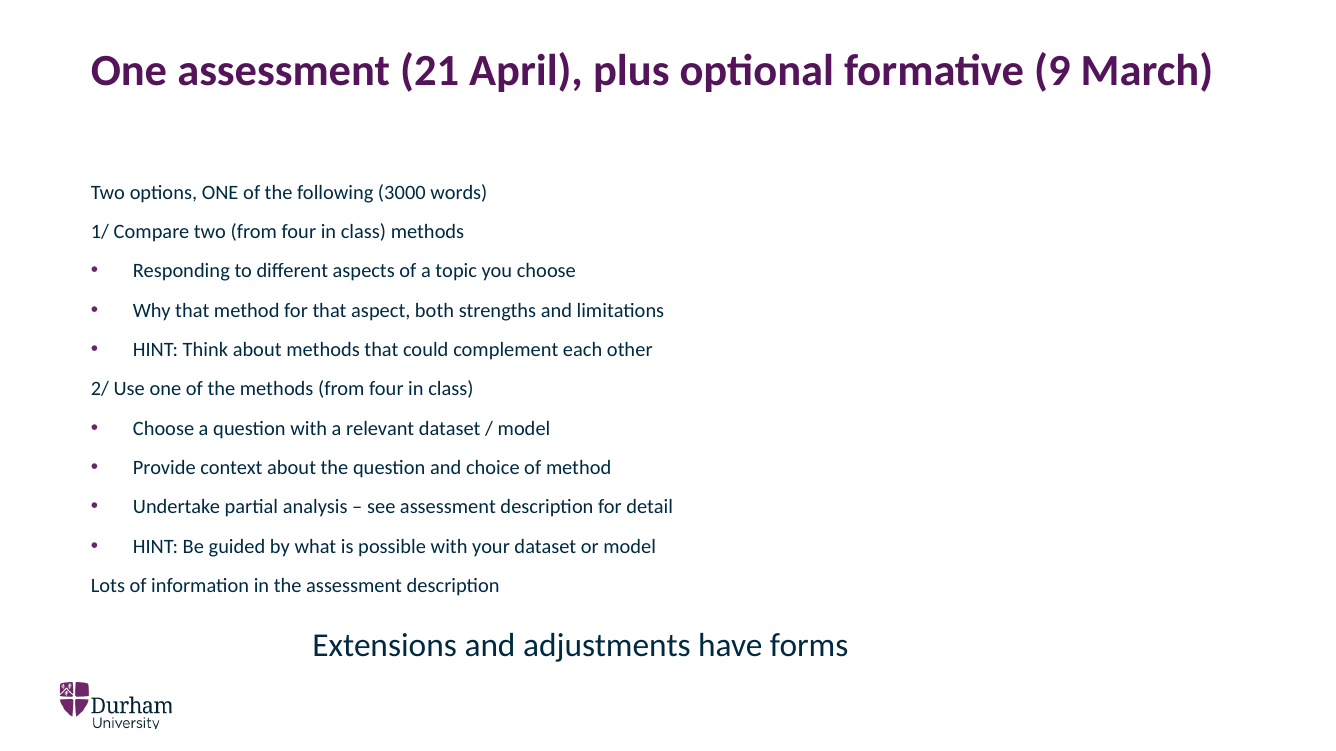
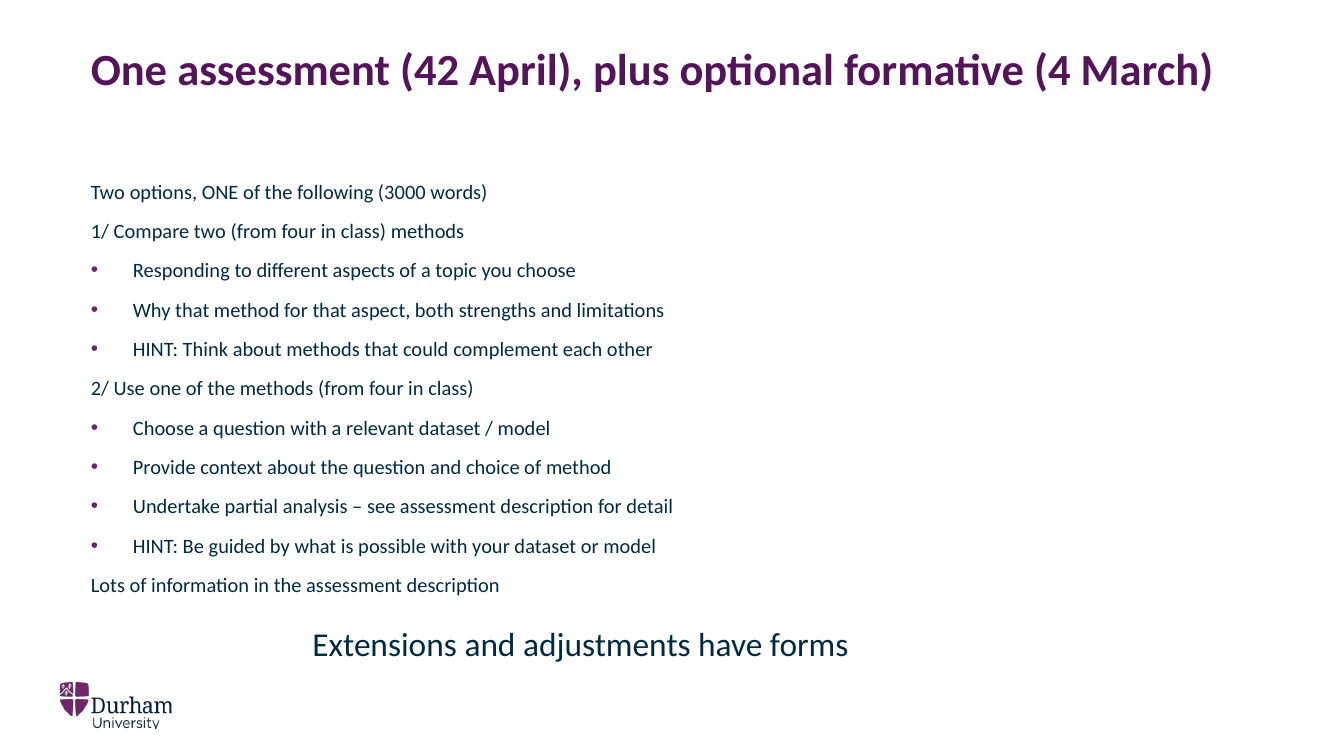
21: 21 -> 42 (430, 70)
9: 9 -> 4 (1052, 70)
